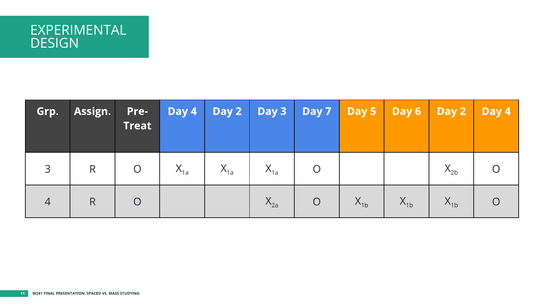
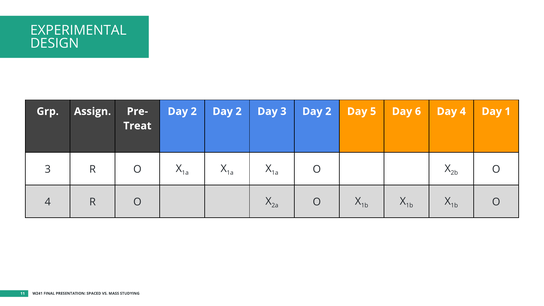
4: 4 -> 2 (194, 111)
3 Day 7: 7 -> 2 (328, 111)
6 Day 2: 2 -> 4 (463, 111)
4: 4 -> 1 (508, 111)
